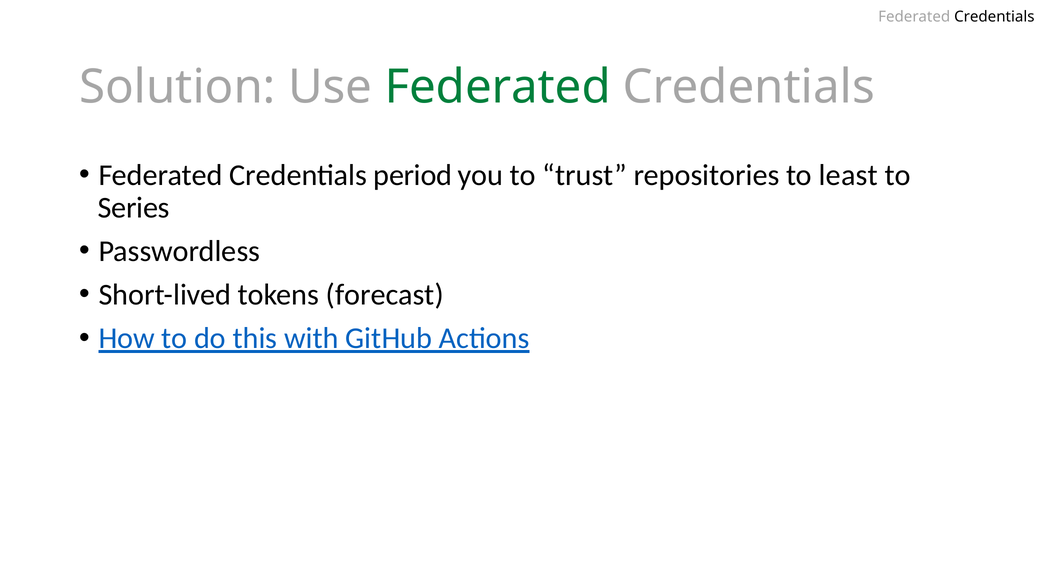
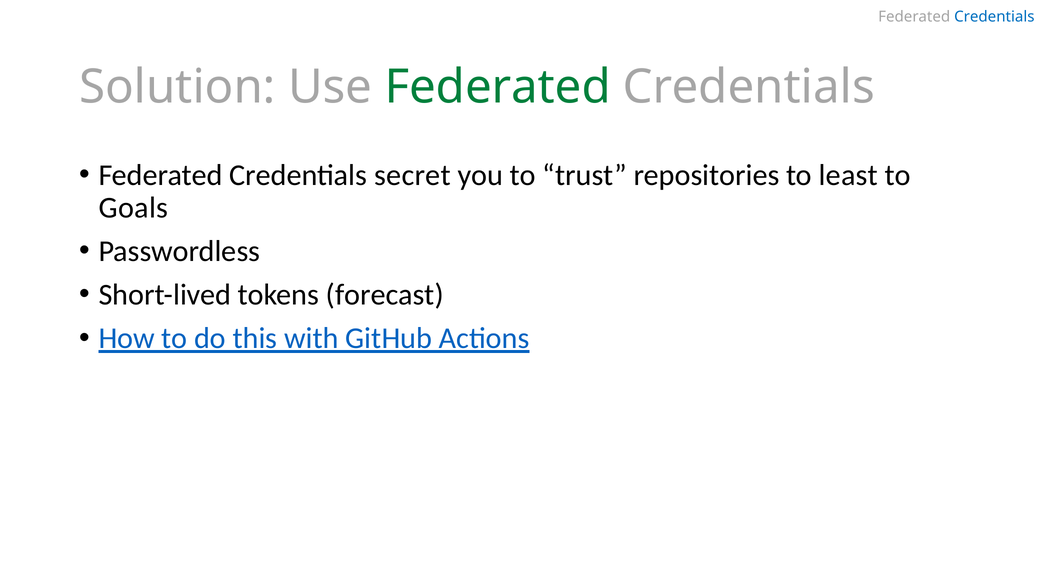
Credentials colour: black -> blue (994, 17)
period: period -> secret (412, 175)
Series: Series -> Goals (133, 208)
